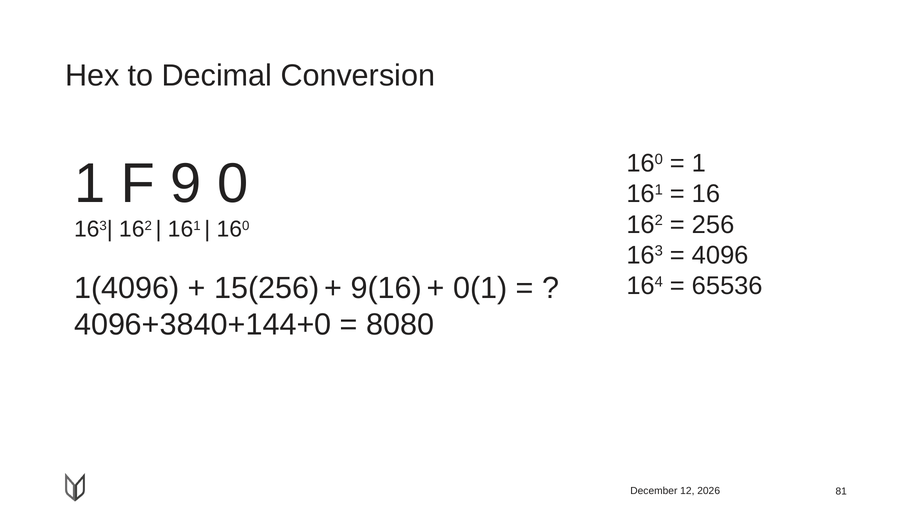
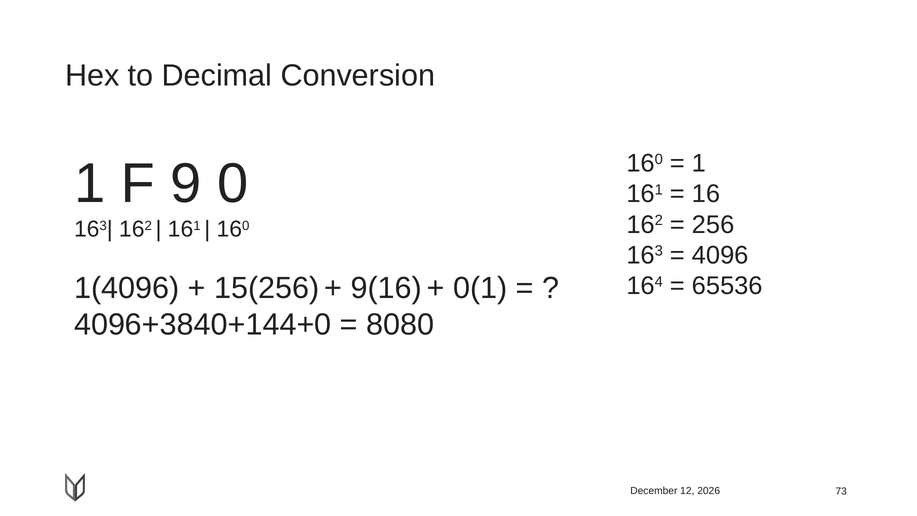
81: 81 -> 73 (841, 491)
